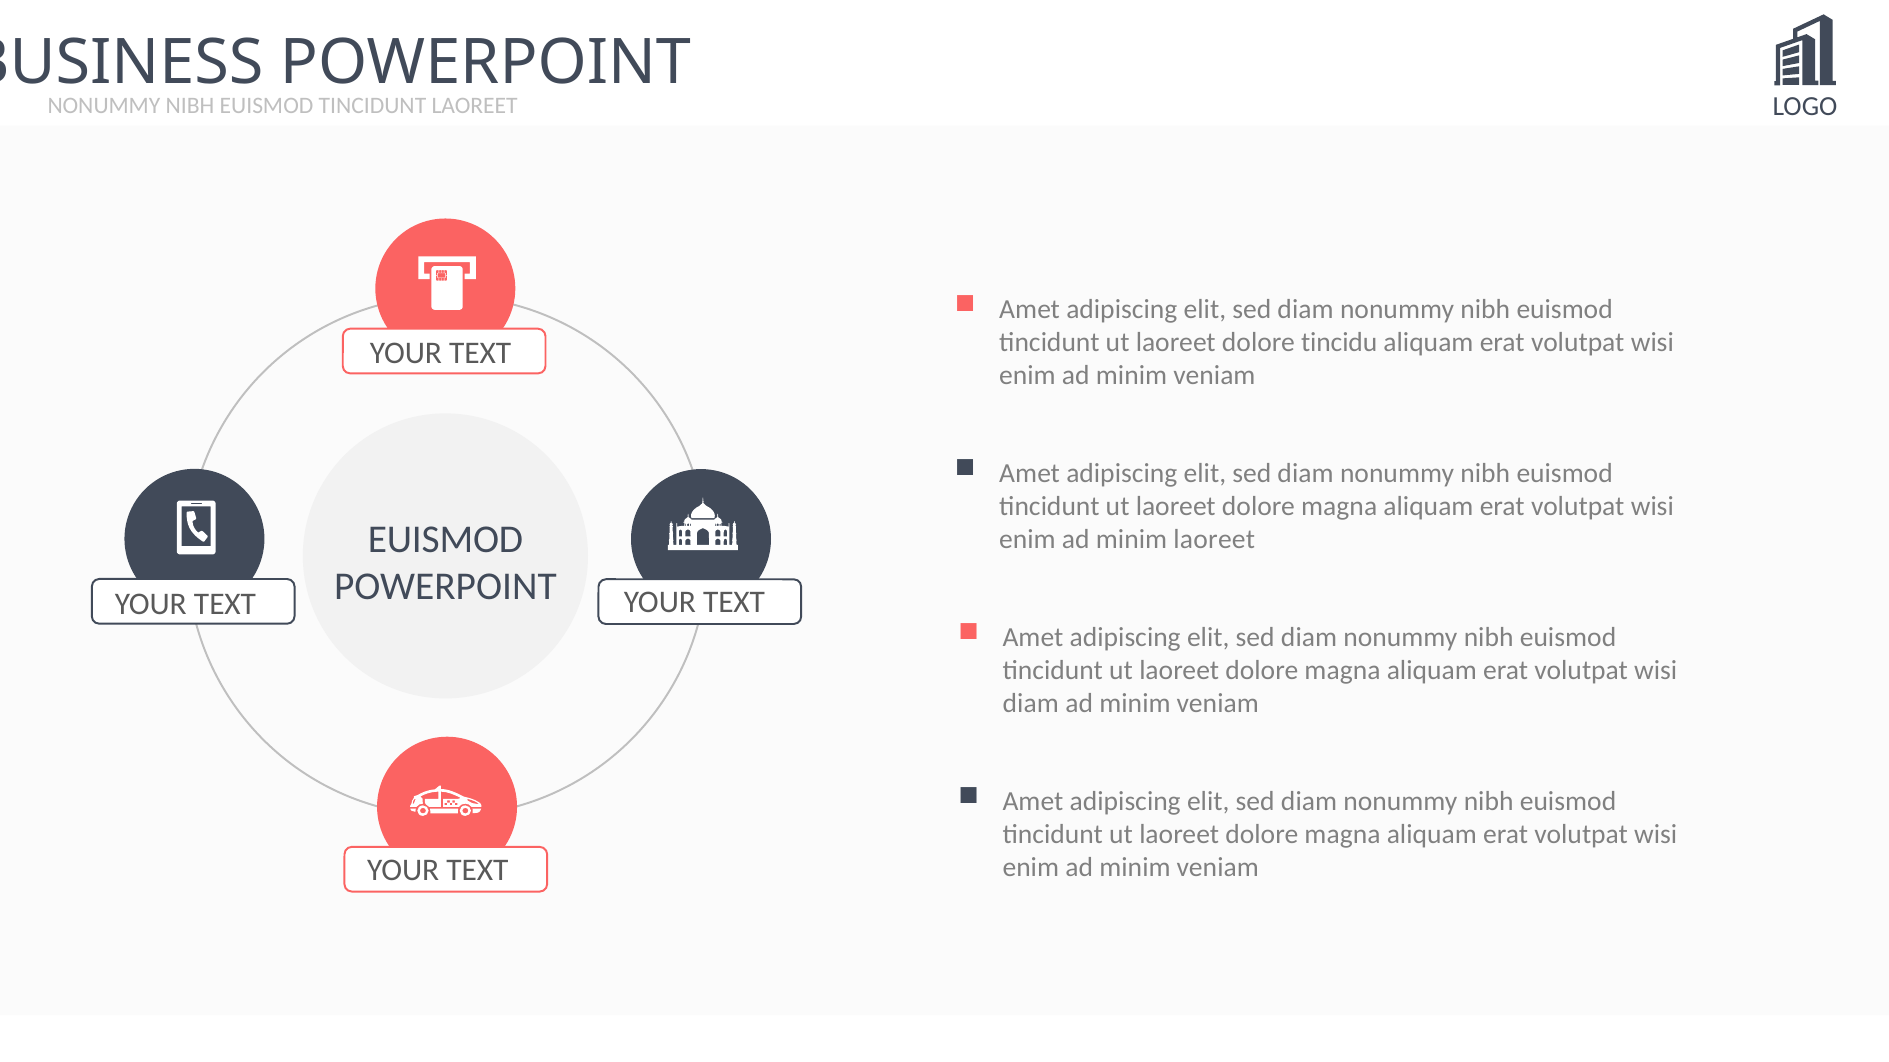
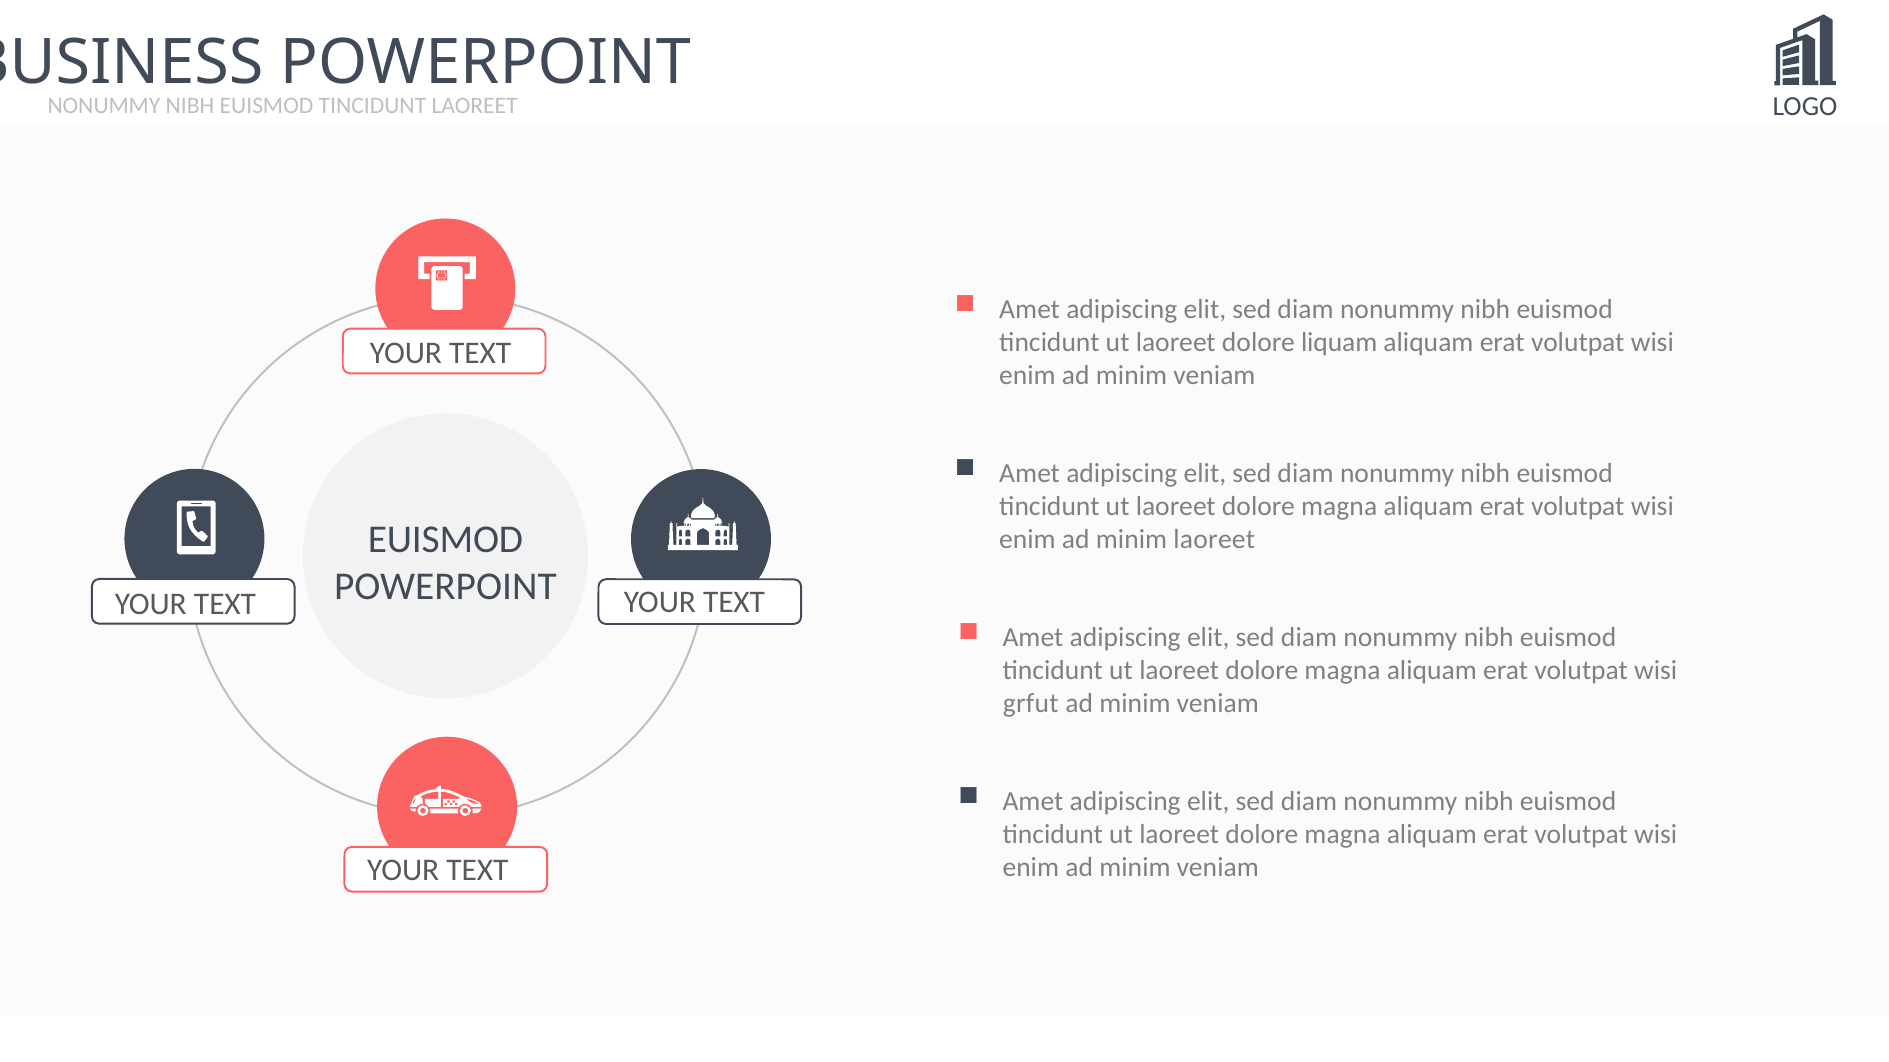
tincidu: tincidu -> liquam (1339, 342)
diam: diam -> grfut (1031, 704)
